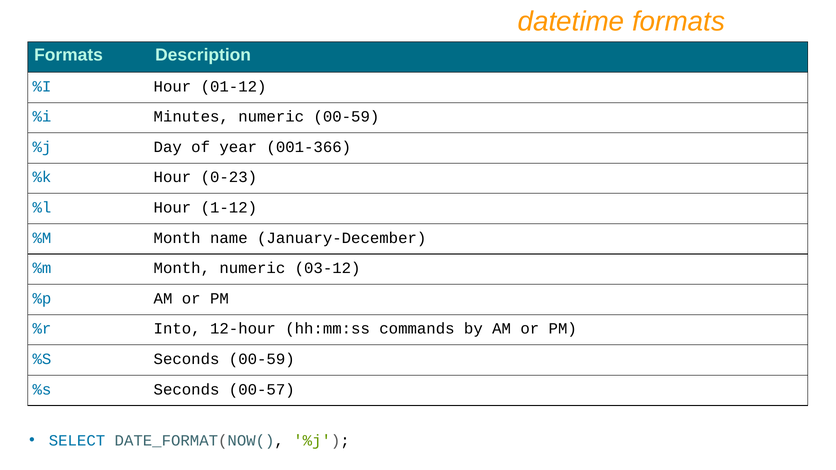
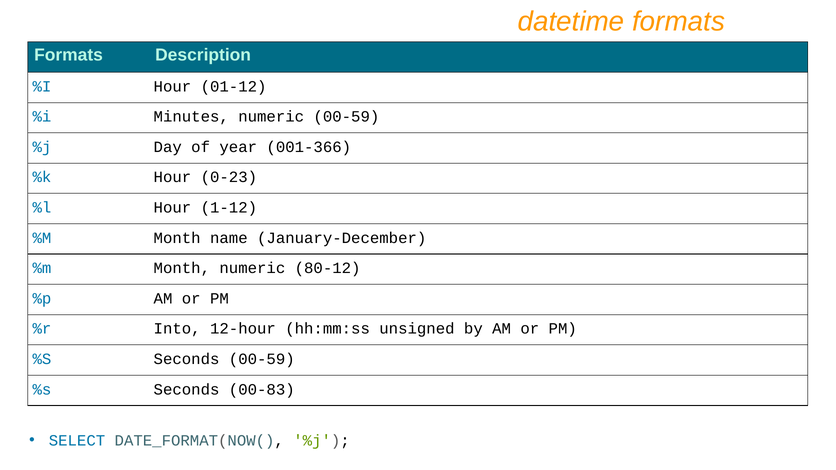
03-12: 03-12 -> 80-12 (328, 268)
commands: commands -> unsigned (417, 329)
00-57: 00-57 -> 00-83 (262, 390)
